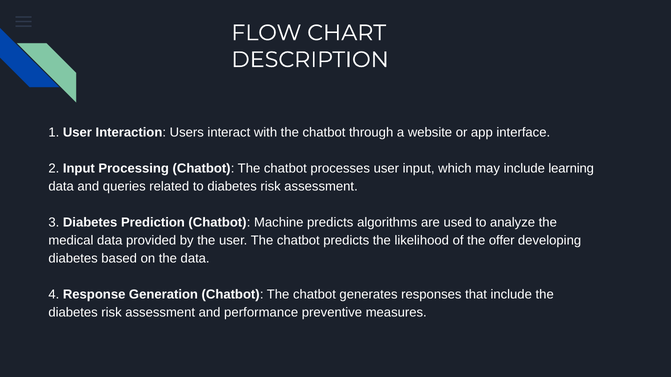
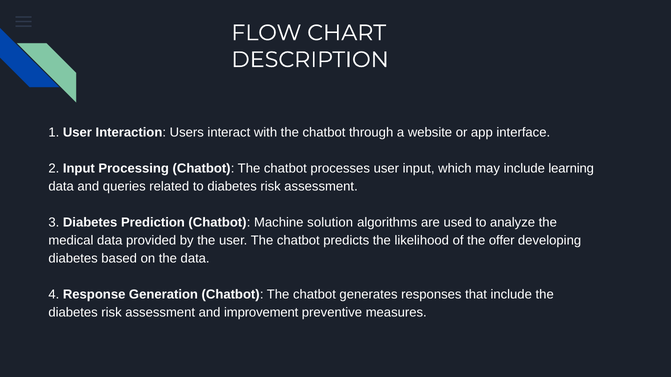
Machine predicts: predicts -> solution (330, 223)
performance: performance -> improvement (261, 313)
